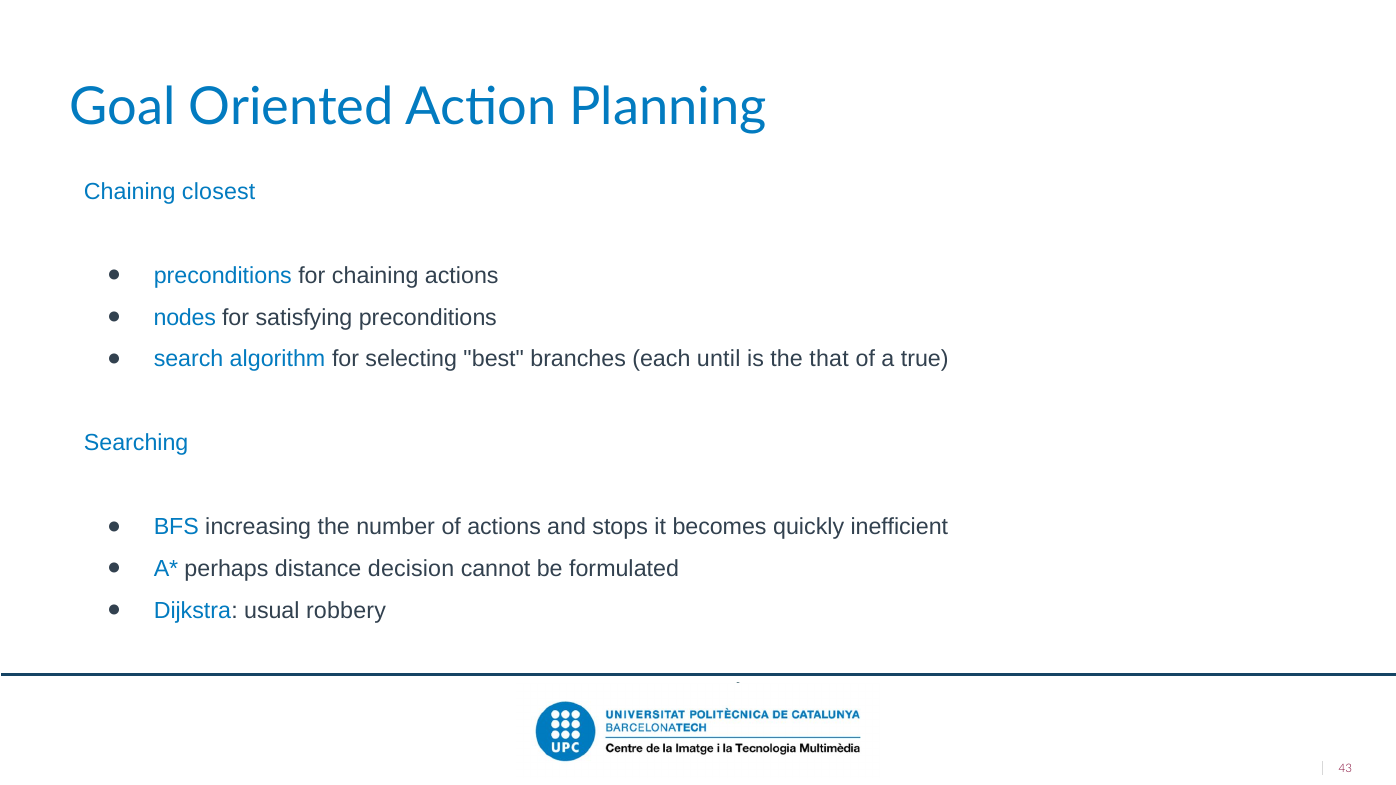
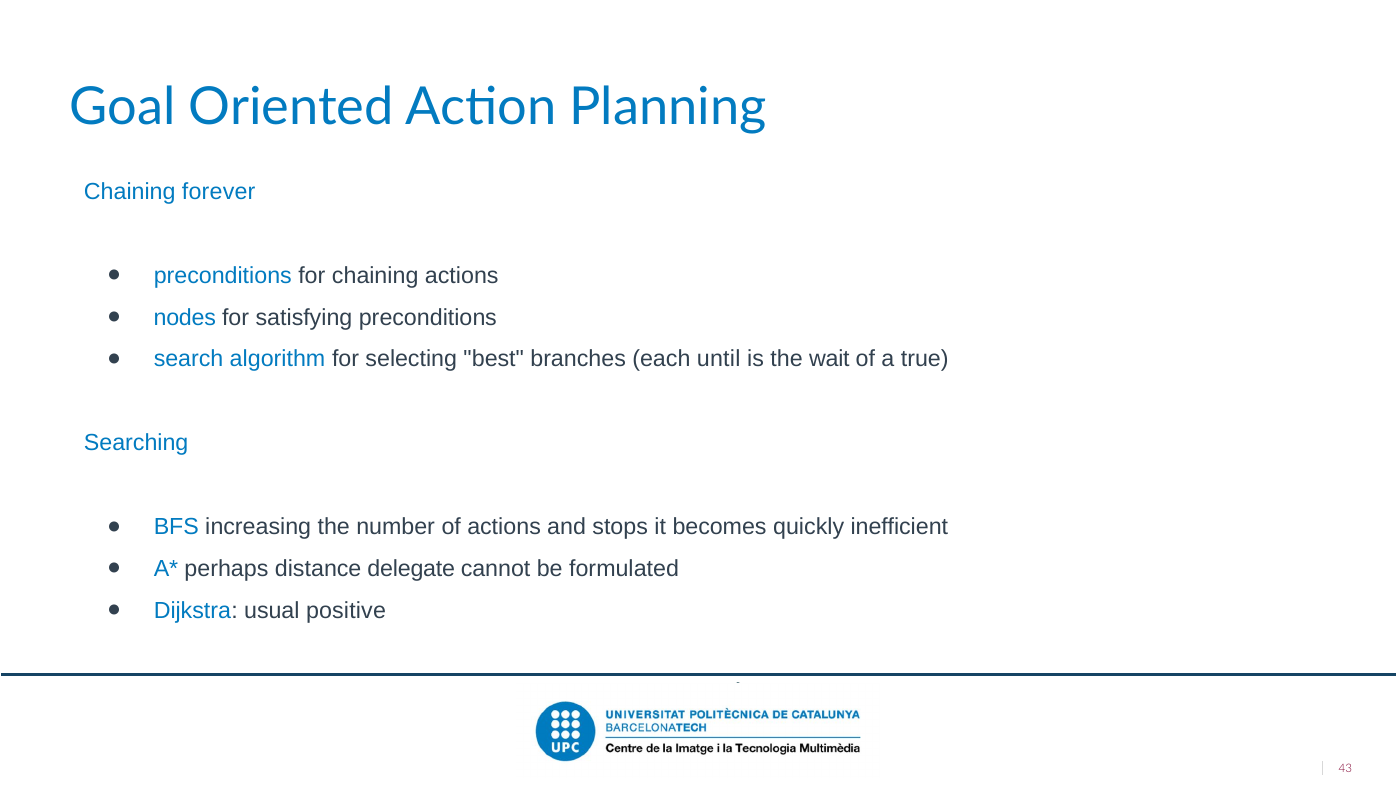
closest: closest -> forever (219, 192)
that: that -> wait (829, 359)
decision: decision -> delegate (411, 569)
robbery: robbery -> positive (346, 611)
